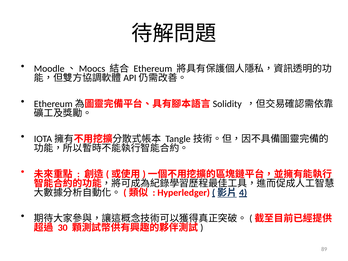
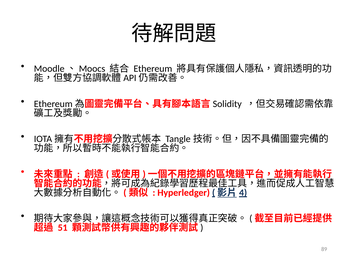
30: 30 -> 51 (63, 228)
